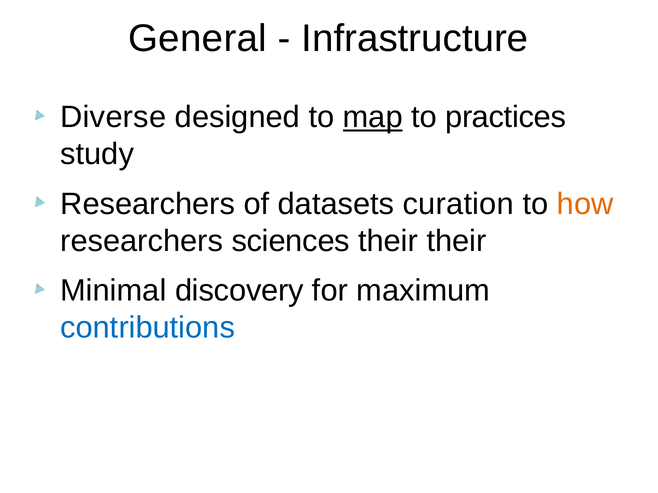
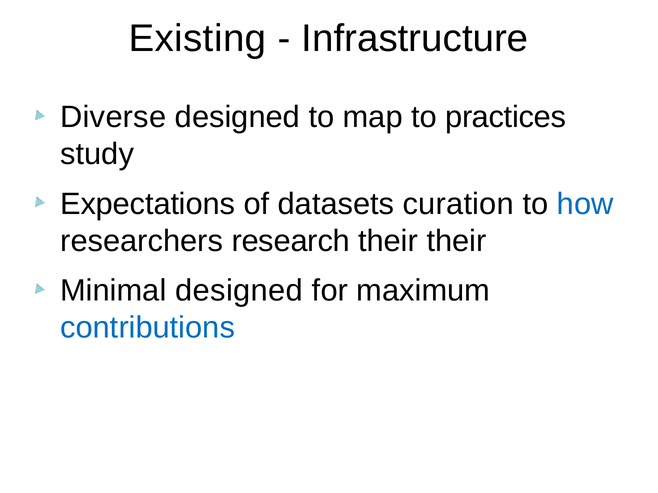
General: General -> Existing (197, 39)
map underline: present -> none (373, 117)
Researchers: Researchers -> Expectations (148, 204)
how colour: orange -> blue (585, 204)
sciences: sciences -> research (291, 241)
Minimal discovery: discovery -> designed (239, 291)
